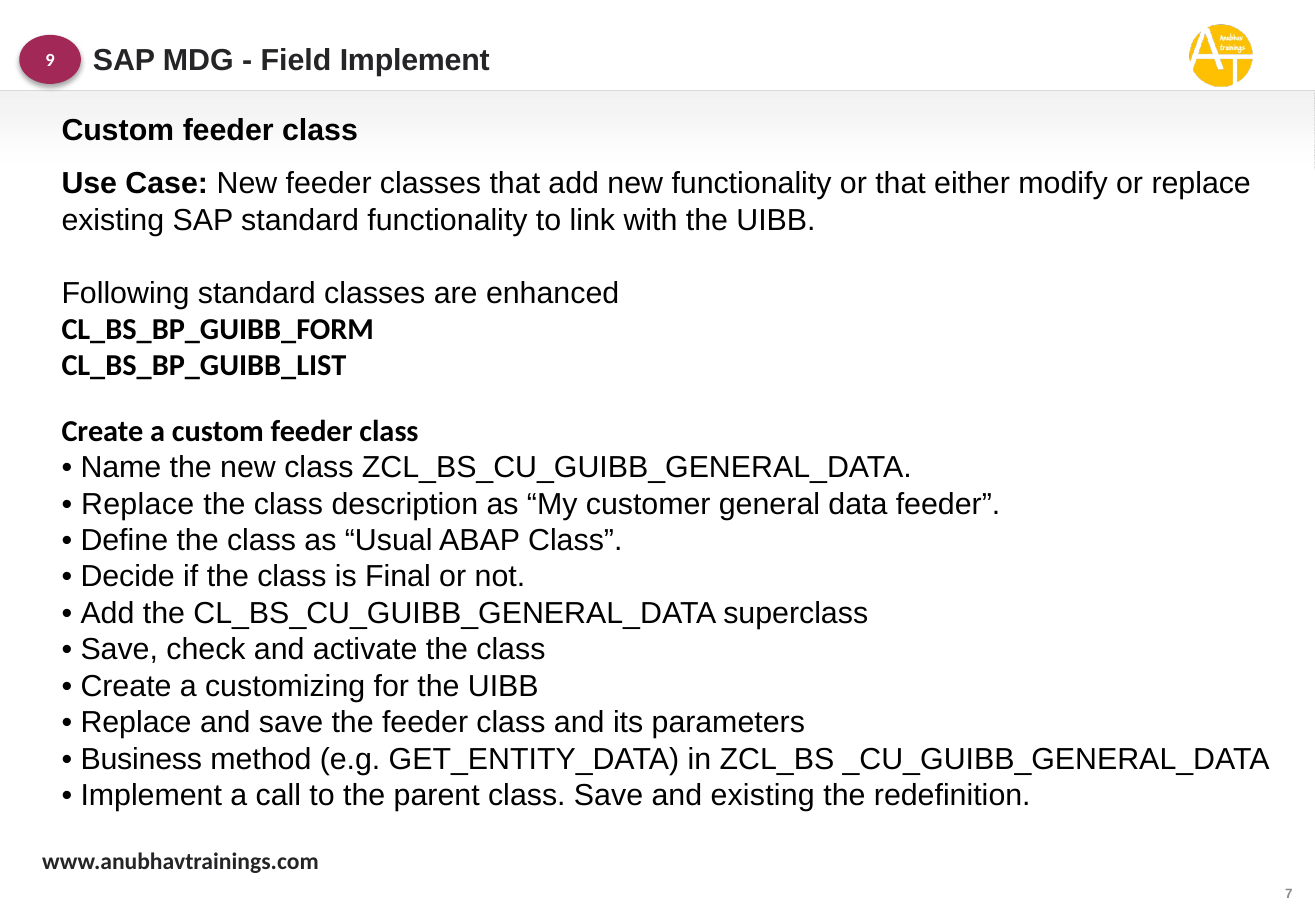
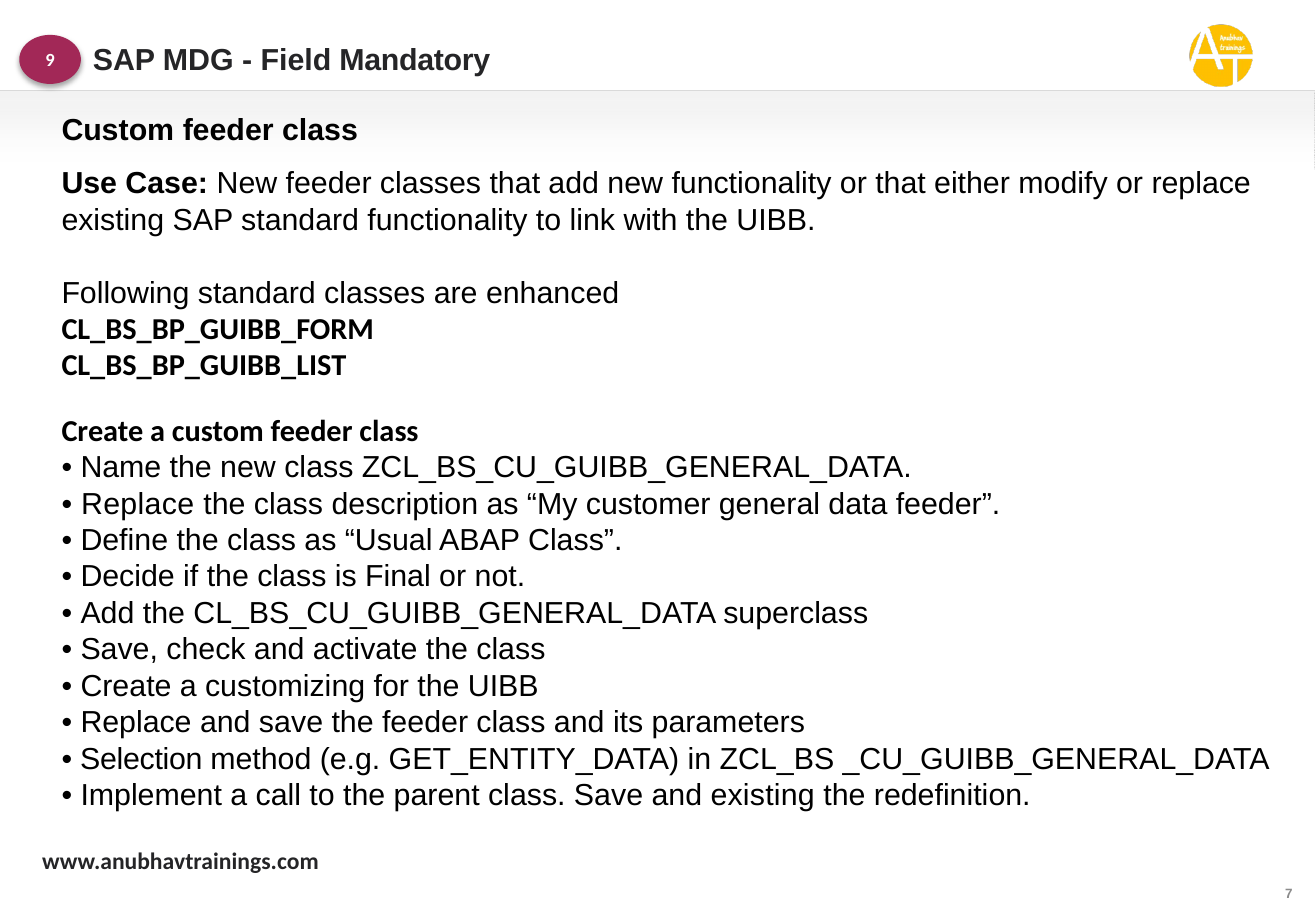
Field Implement: Implement -> Mandatory (415, 61)
Business: Business -> Selection (141, 759)
